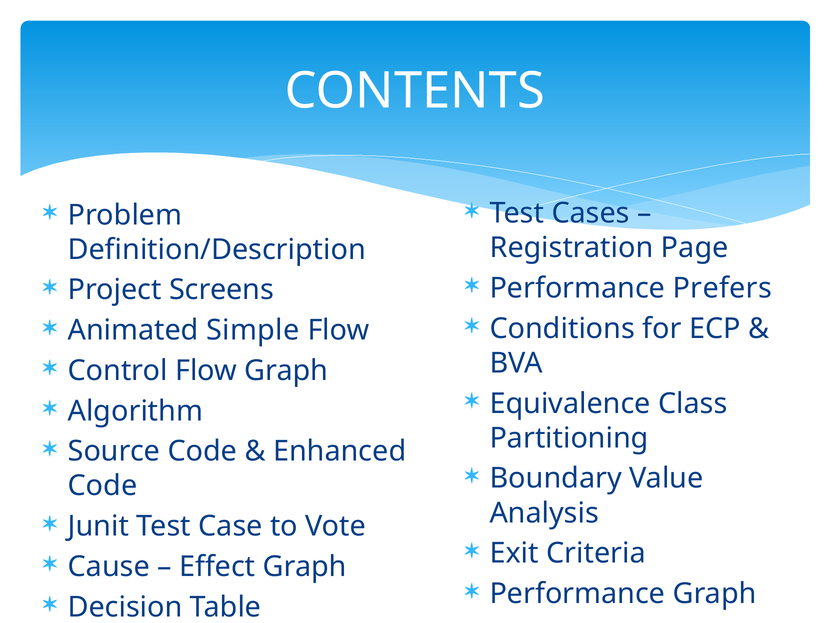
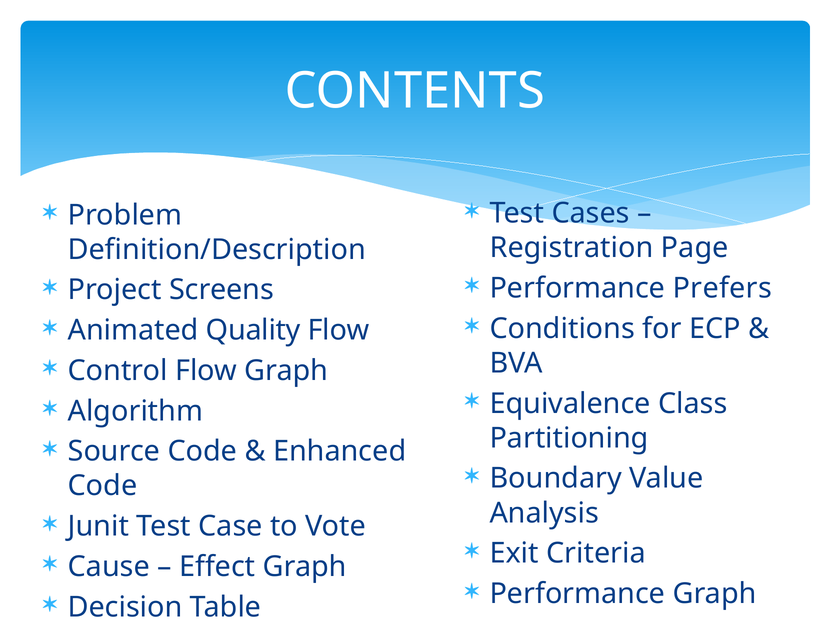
Simple: Simple -> Quality (253, 330)
